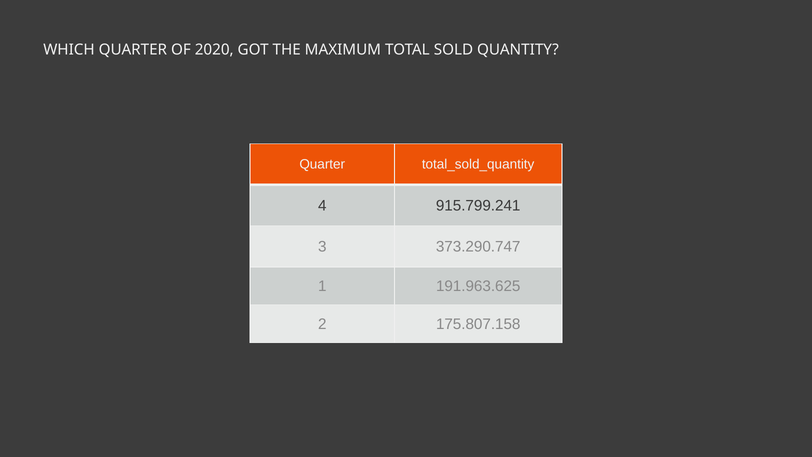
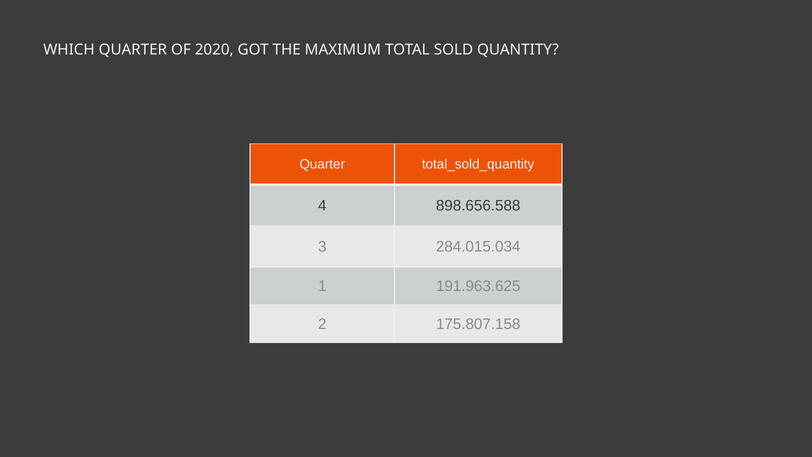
915.799.241: 915.799.241 -> 898.656.588 (478, 205)
373.290.747: 373.290.747 -> 284.015.034 (478, 247)
